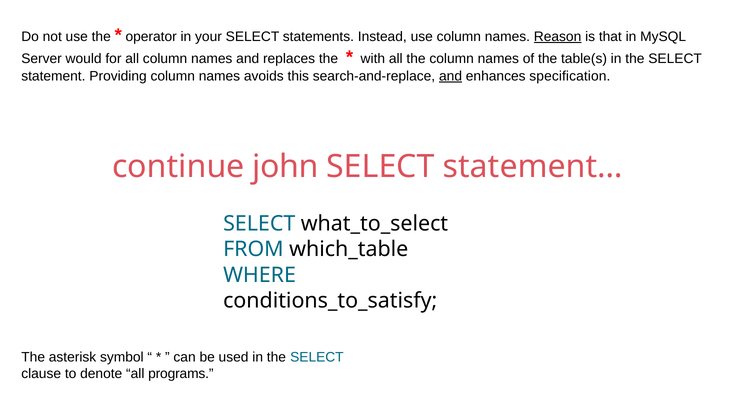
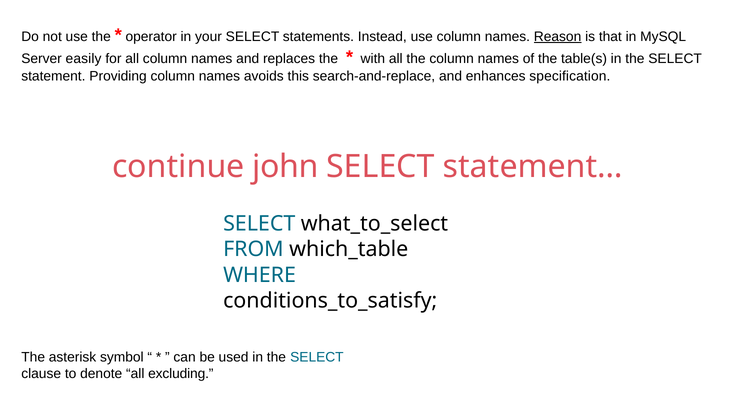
would: would -> easily (84, 59)
and underline: present -> none (451, 76)
programs: programs -> excluding (181, 374)
